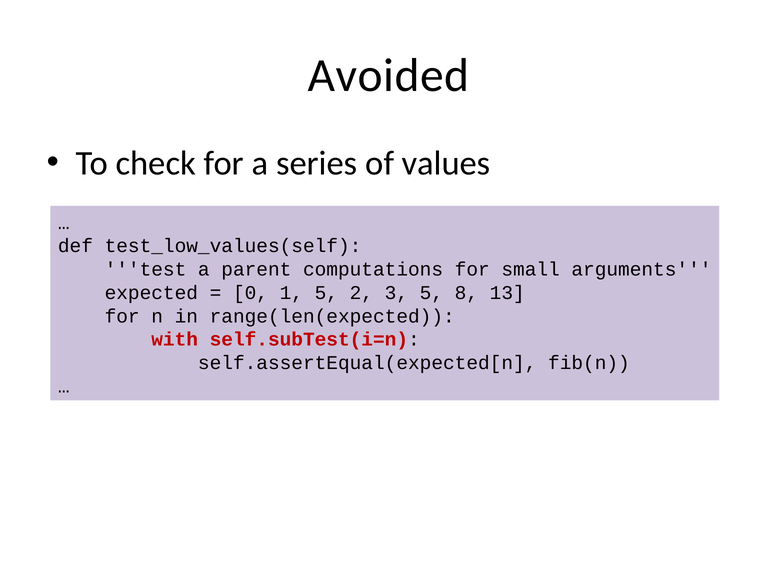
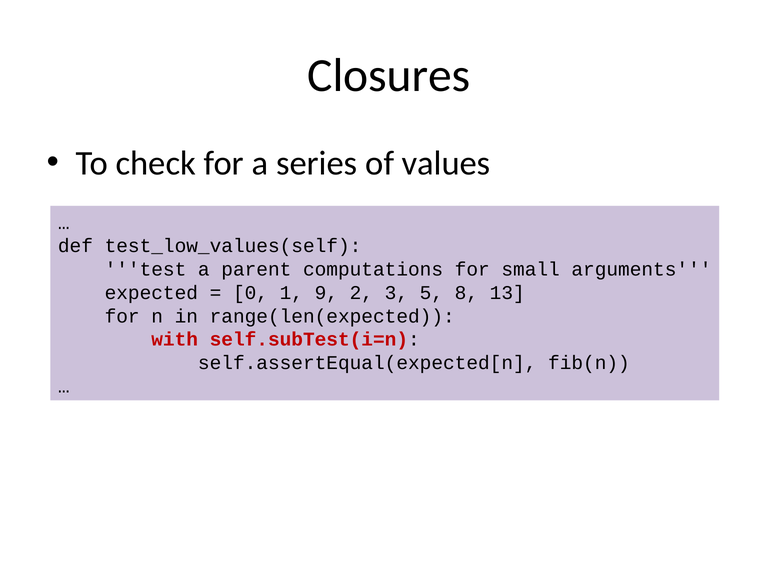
Avoided: Avoided -> Closures (389, 75)
1 5: 5 -> 9 (326, 292)
